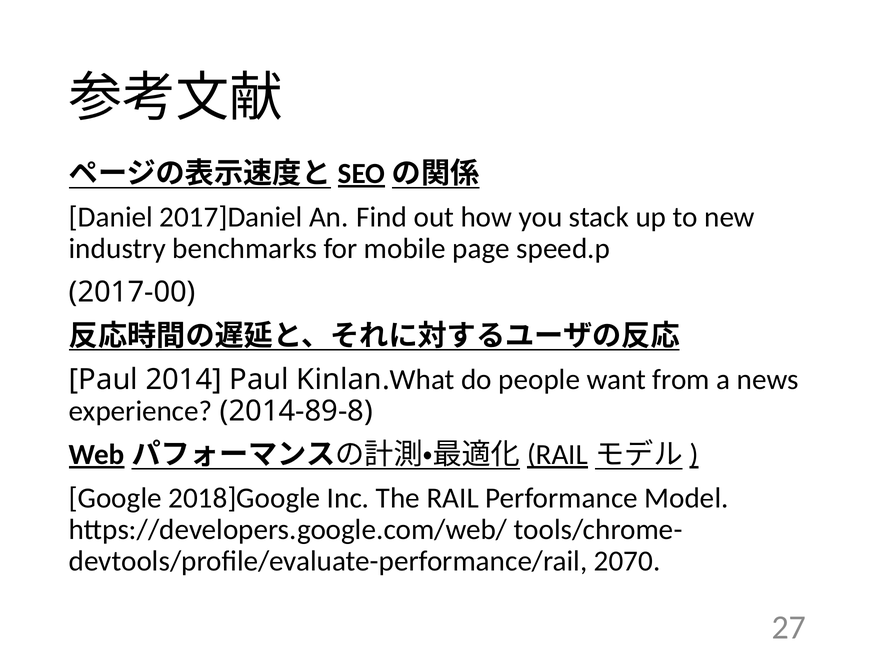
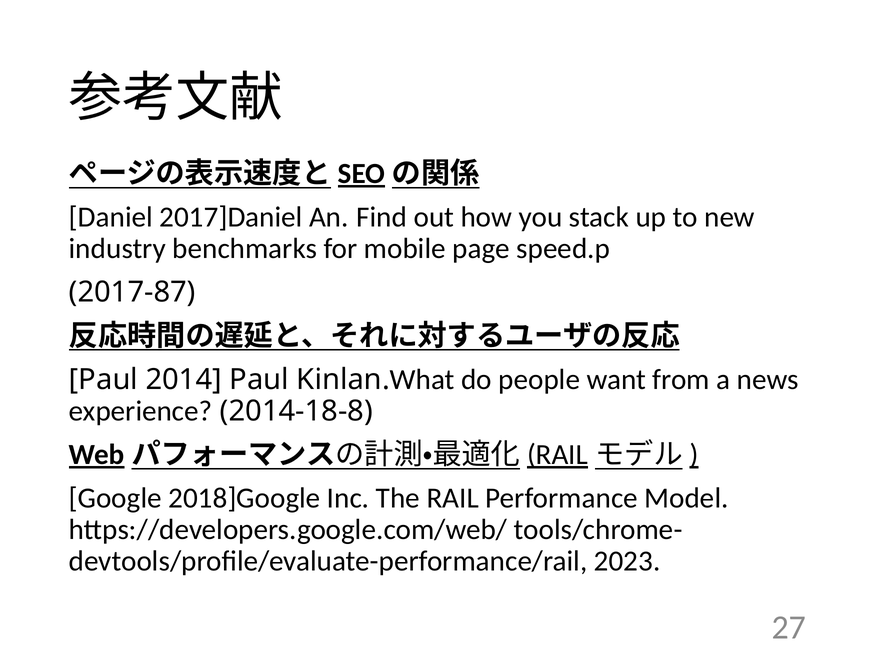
2017-00: 2017-00 -> 2017-87 (132, 292)
2014-89-8: 2014-89-8 -> 2014-18-8 (296, 411)
2070: 2070 -> 2023 (627, 561)
